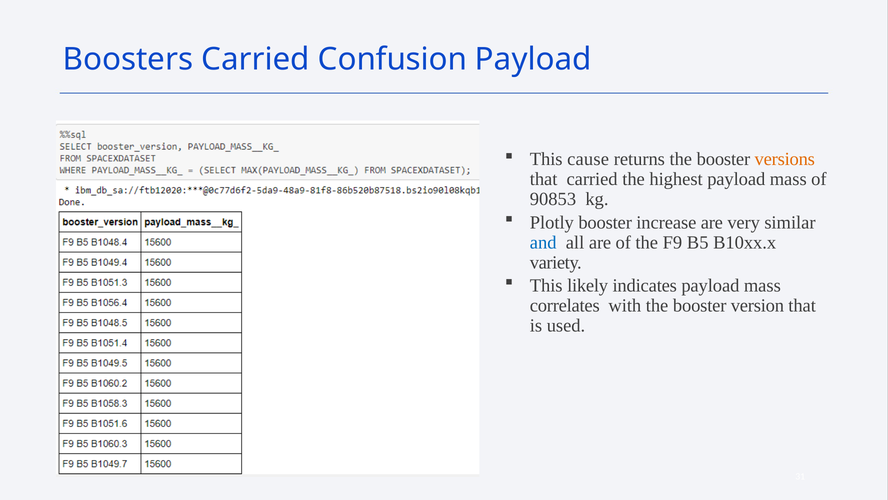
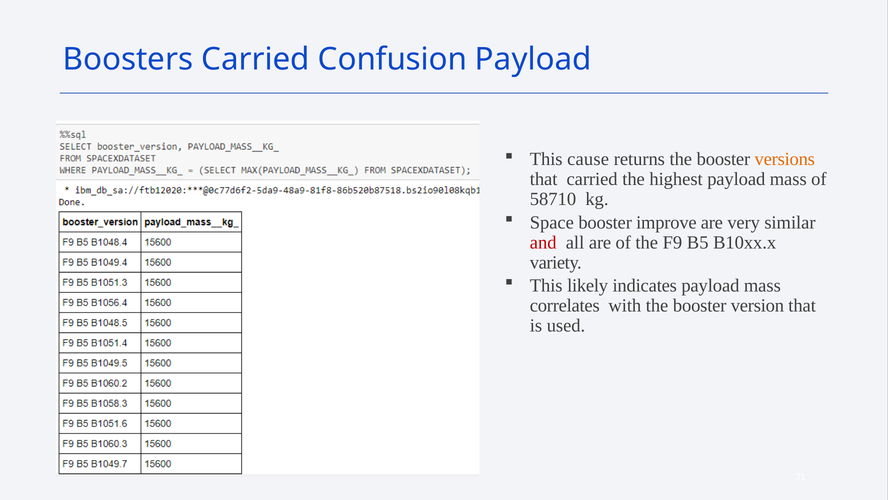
90853: 90853 -> 58710 (553, 199)
Plotly: Plotly -> Space (552, 222)
increase: increase -> improve (666, 222)
and colour: blue -> red (543, 242)
